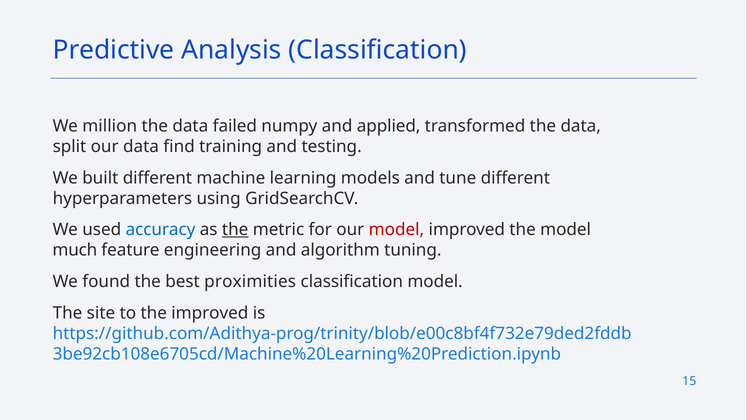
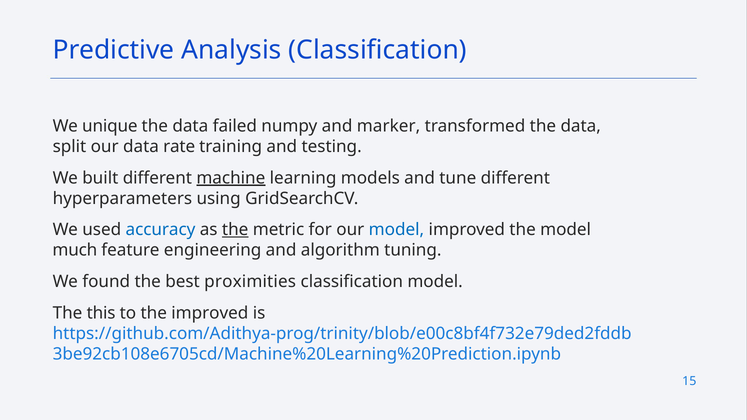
million: million -> unique (110, 126)
applied: applied -> marker (389, 126)
find: find -> rate (179, 147)
machine underline: none -> present (231, 178)
model colour: red -> blue (396, 230)
site: site -> this (101, 313)
